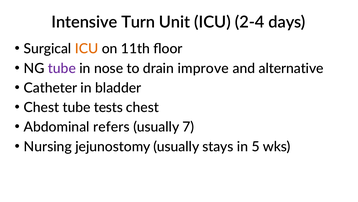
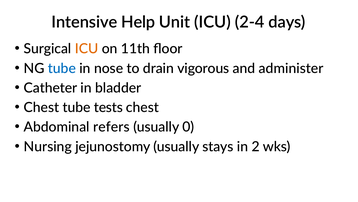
Turn: Turn -> Help (138, 22)
tube colour: purple -> blue (62, 68)
improve: improve -> vigorous (203, 68)
alternative: alternative -> administer (291, 68)
7: 7 -> 0 (188, 127)
5: 5 -> 2 (256, 146)
